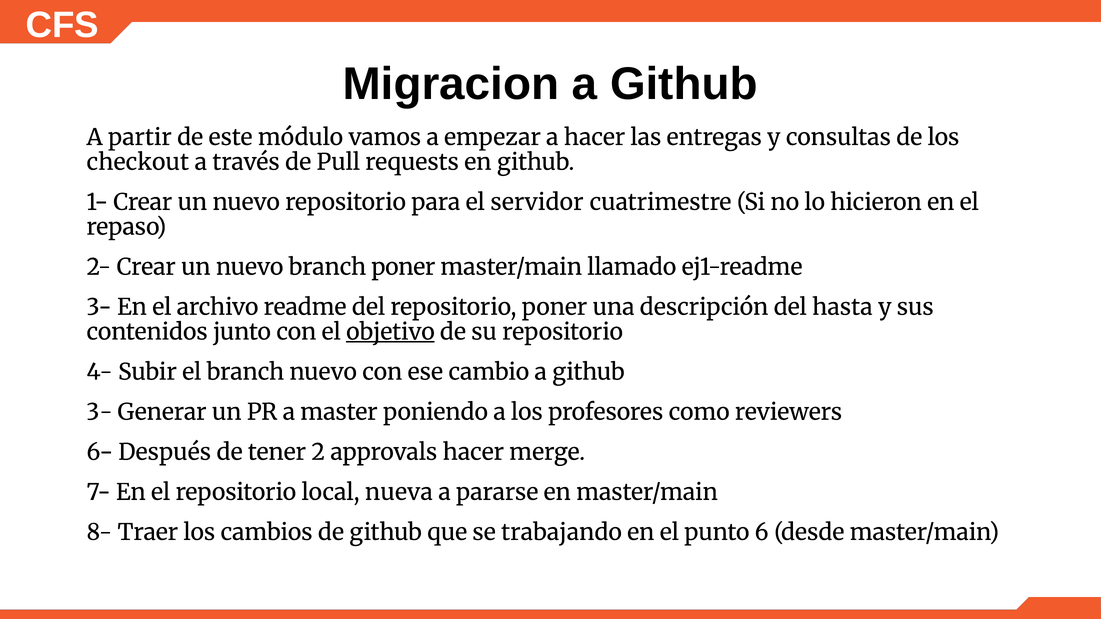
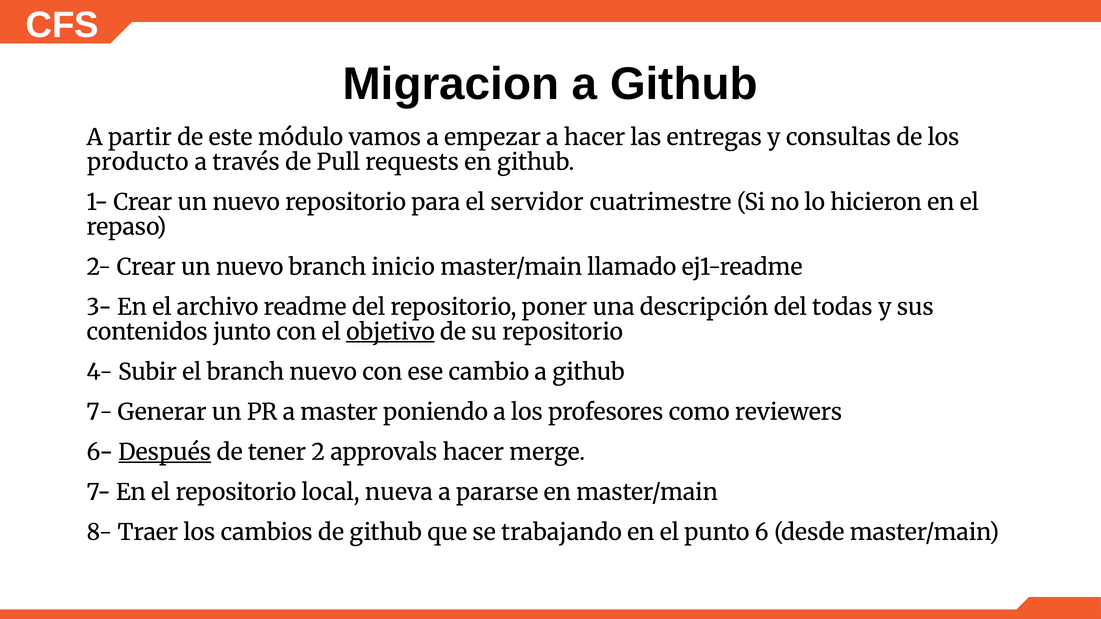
checkout: checkout -> producto (138, 162)
branch poner: poner -> inicio (403, 267)
hasta: hasta -> todas (842, 307)
3-: 3- -> 7- (99, 412)
Después underline: none -> present (165, 453)
